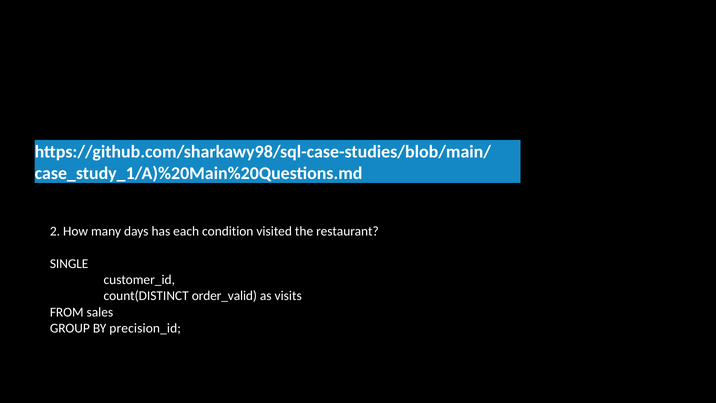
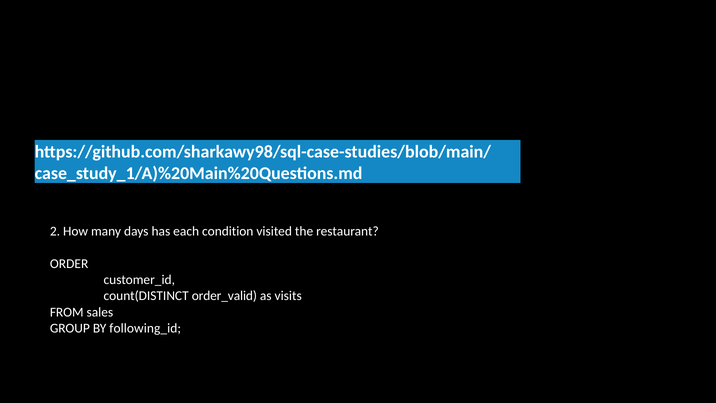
SINGLE: SINGLE -> ORDER (69, 264)
precision_id: precision_id -> following_id (145, 328)
